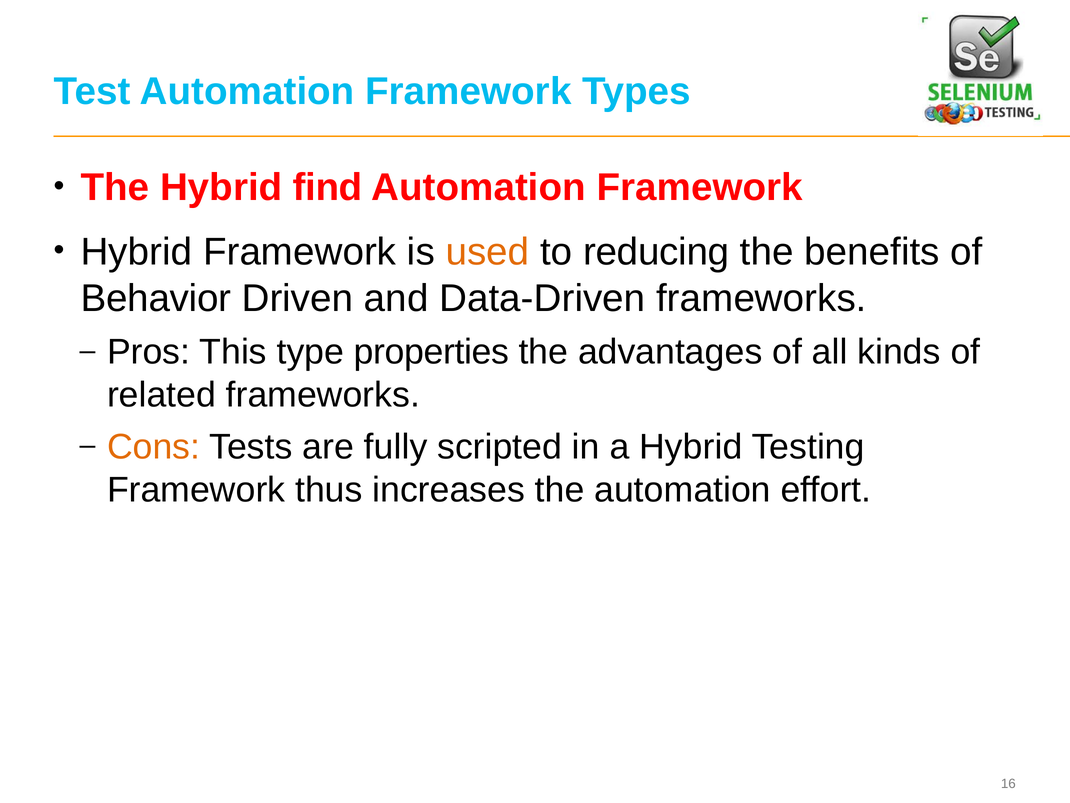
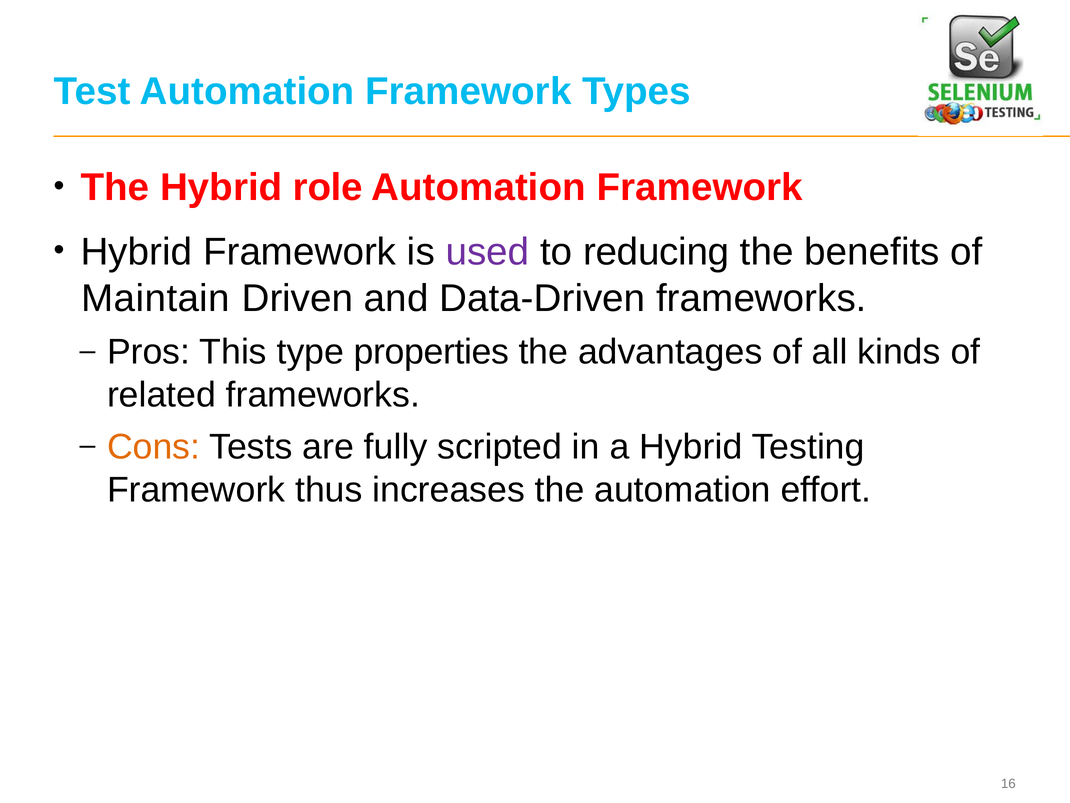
find: find -> role (328, 188)
used colour: orange -> purple (488, 252)
Behavior: Behavior -> Maintain (156, 298)
